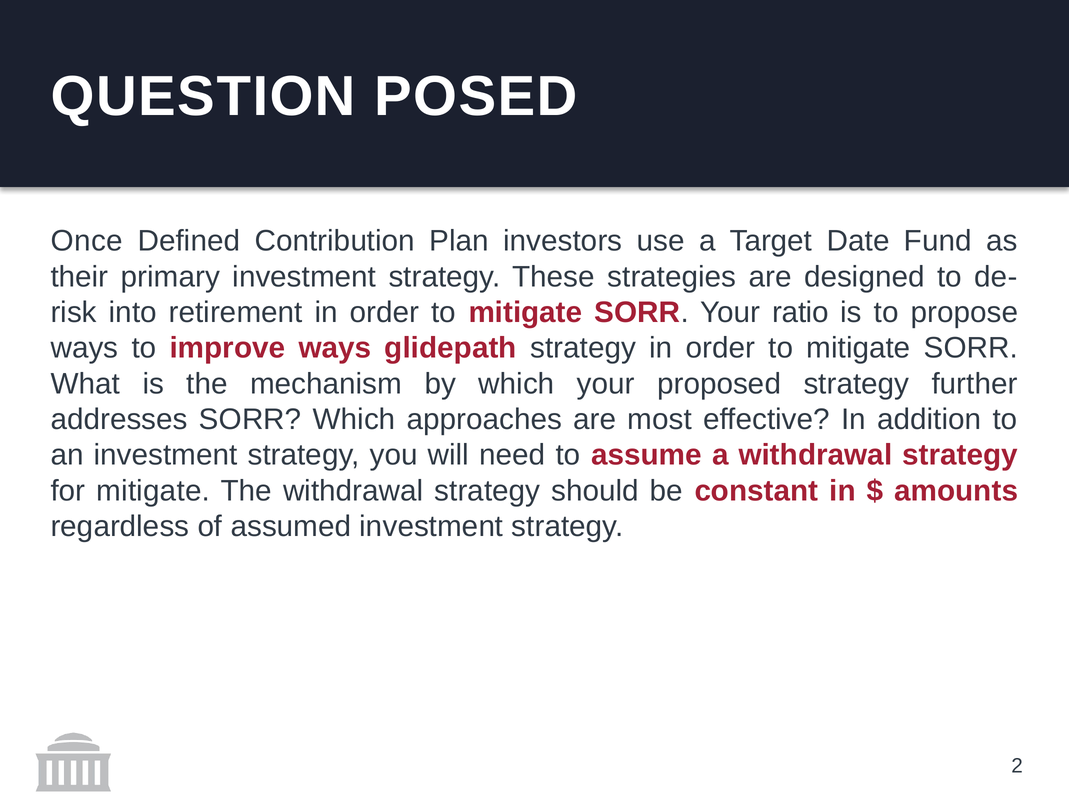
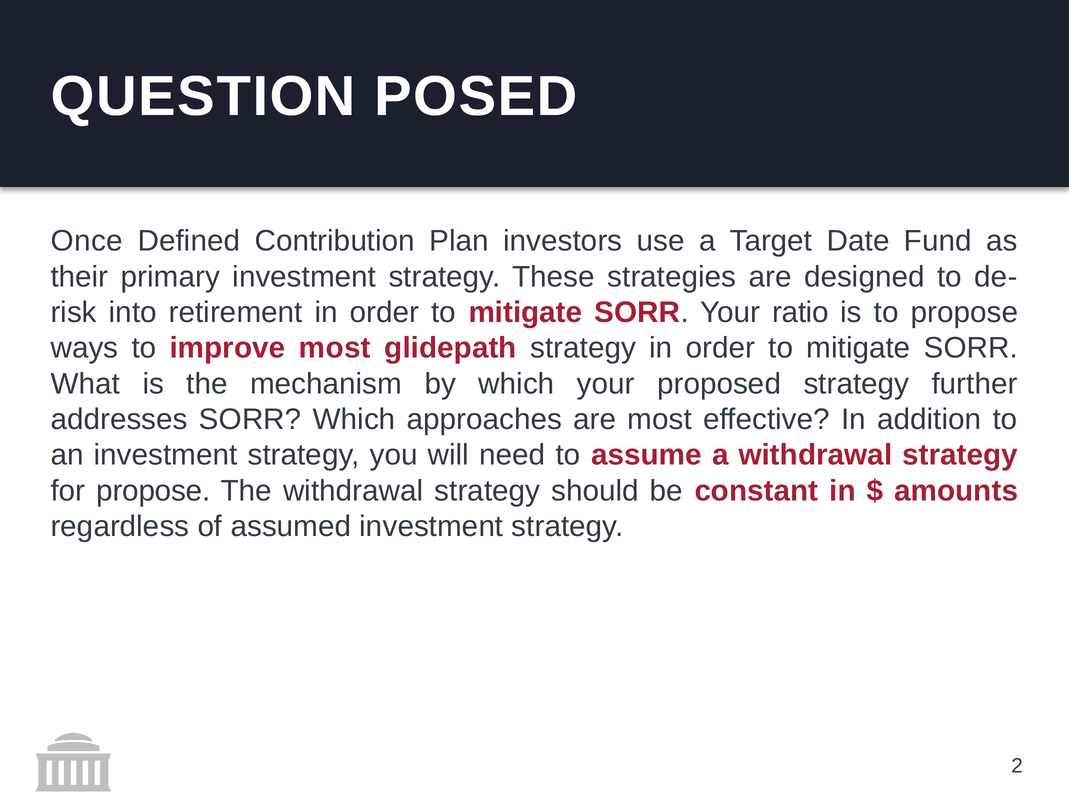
improve ways: ways -> most (335, 348)
for mitigate: mitigate -> propose (153, 491)
